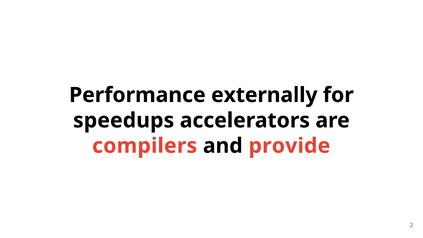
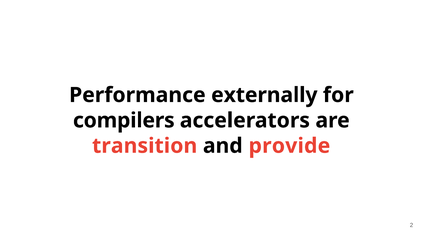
speedups: speedups -> compilers (124, 120)
compilers: compilers -> transition (145, 146)
